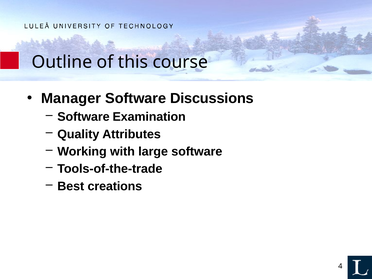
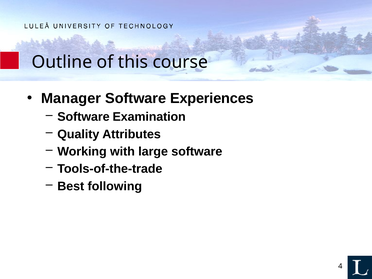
Discussions: Discussions -> Experiences (212, 98)
creations: creations -> following (115, 186)
